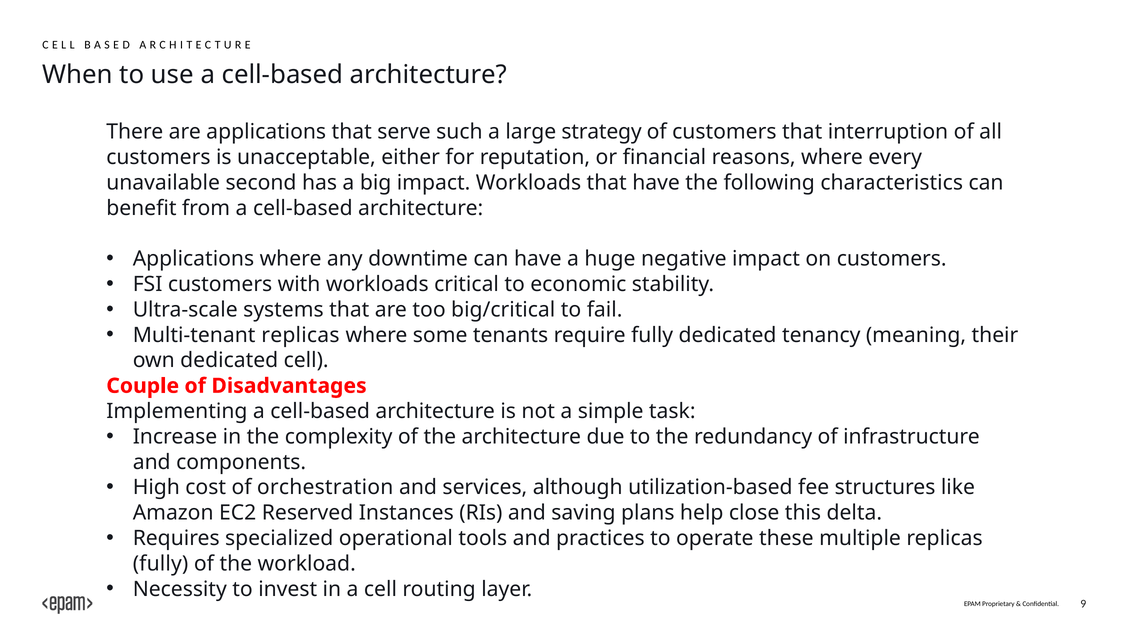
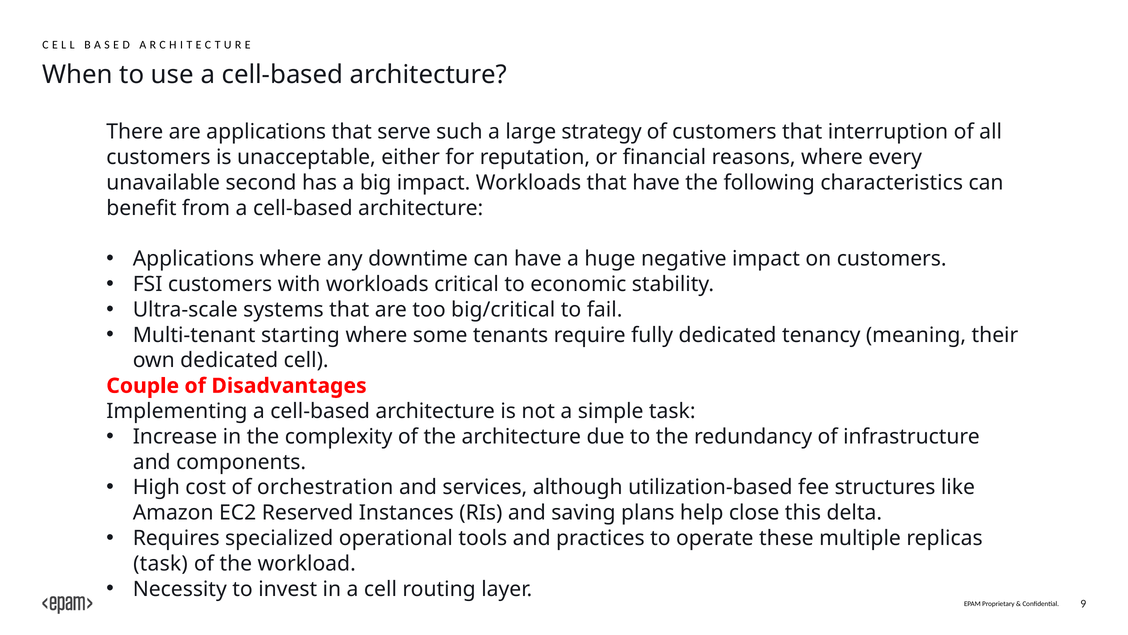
Multi-tenant replicas: replicas -> starting (300, 335)
fully: fully -> task (160, 563)
